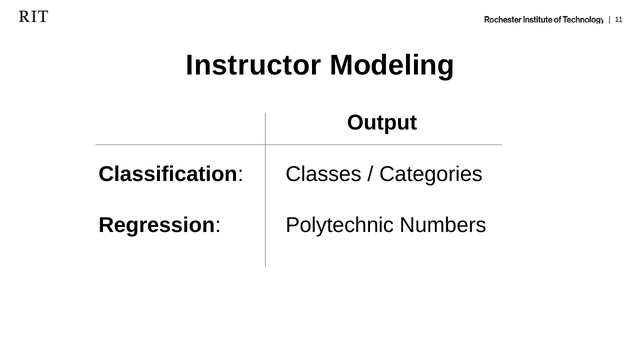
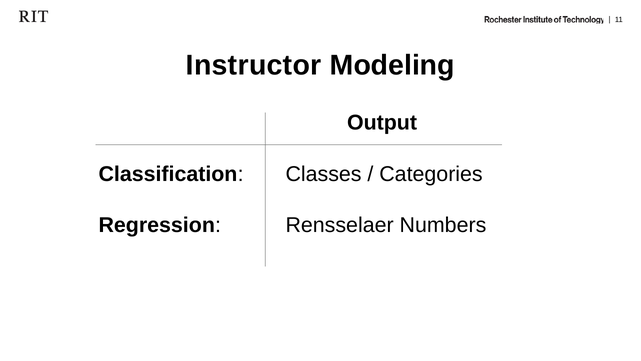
Polytechnic: Polytechnic -> Rensselaer (340, 225)
